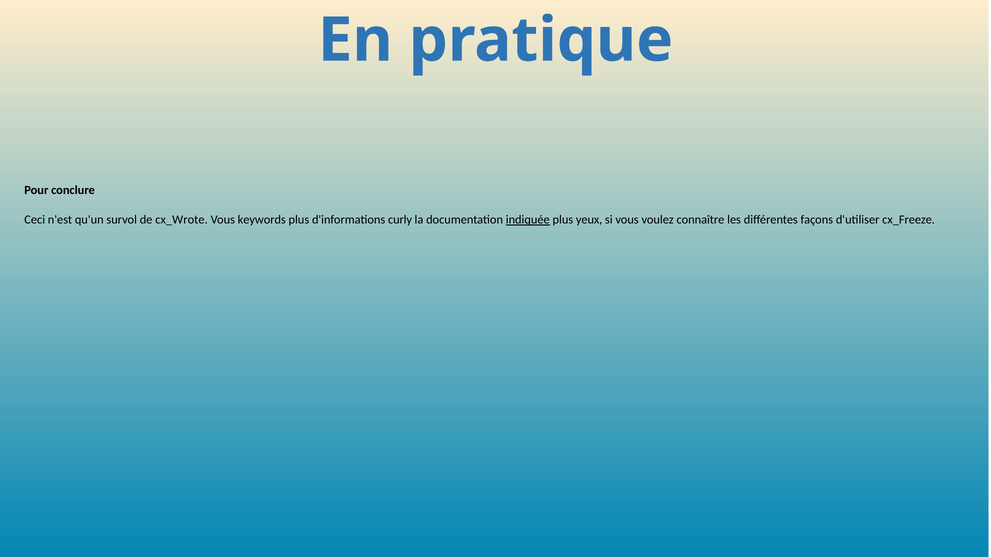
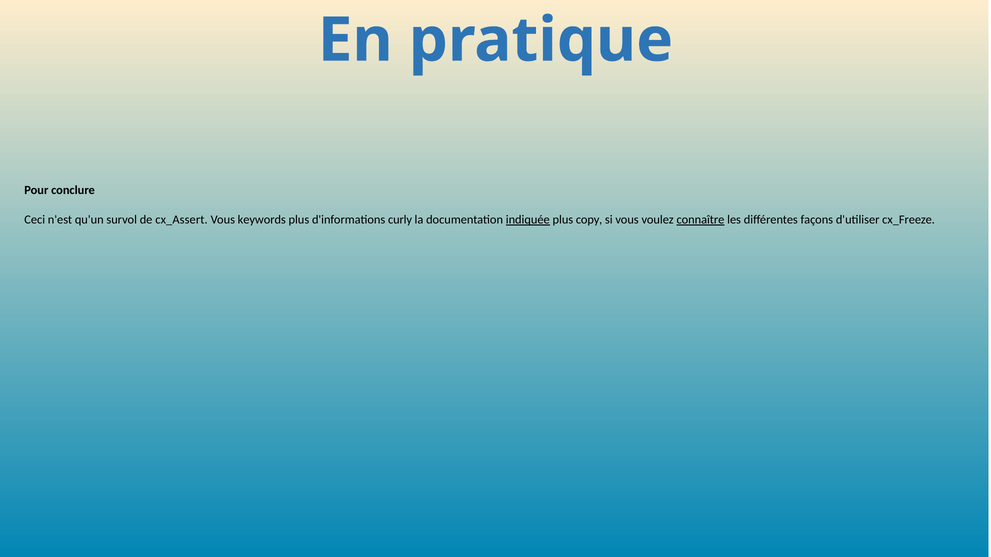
cx_Wrote: cx_Wrote -> cx_Assert (181, 220)
yeux: yeux -> copy (589, 220)
connaître underline: none -> present (700, 220)
